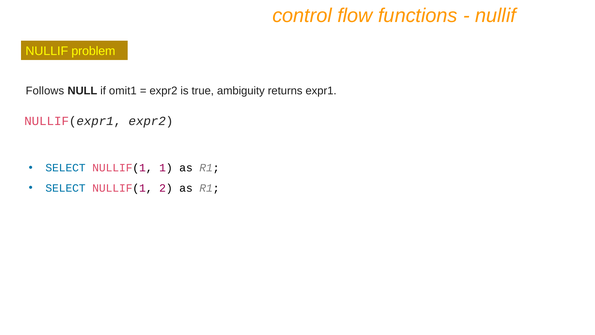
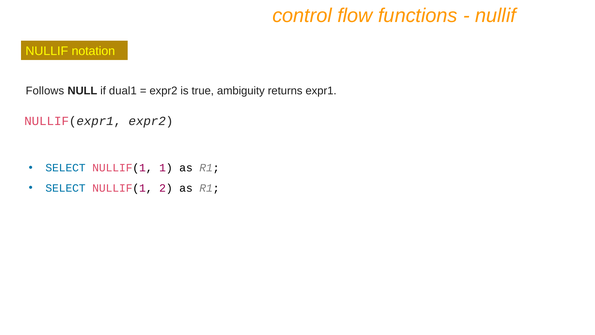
problem: problem -> notation (93, 51)
omit1: omit1 -> dual1 (123, 91)
